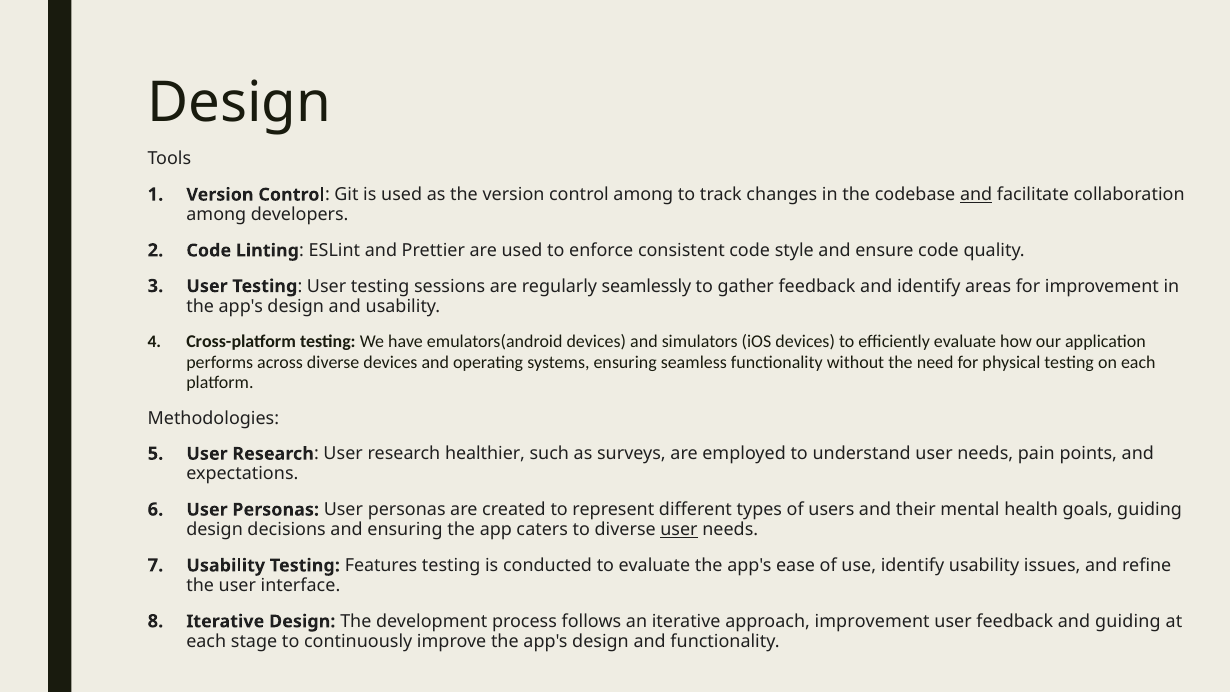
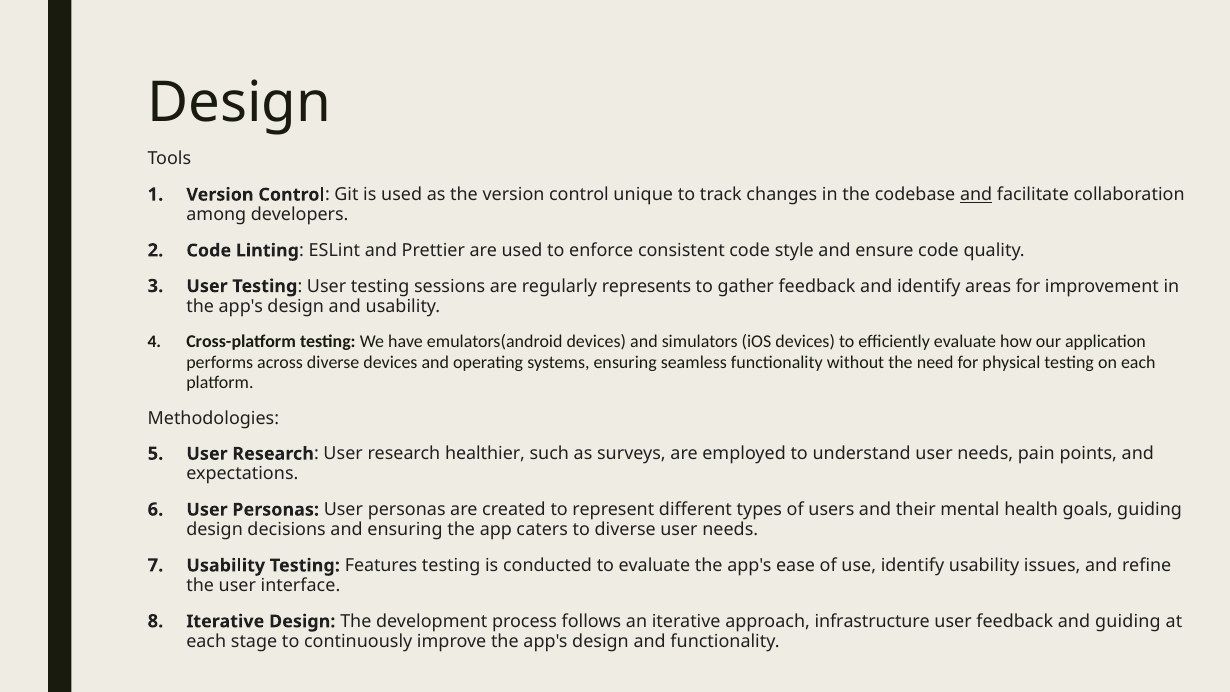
control among: among -> unique (643, 195)
seamlessly: seamlessly -> represents (646, 286)
user underline: present -> none (679, 530)
approach improvement: improvement -> infrastructure (872, 621)
